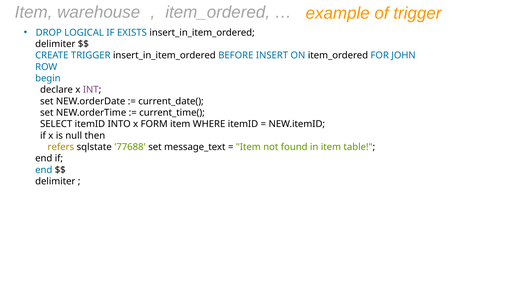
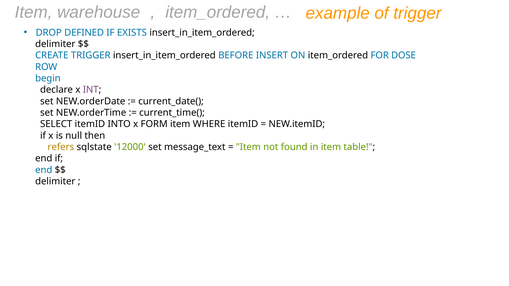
LOGICAL: LOGICAL -> DEFINED (84, 33)
JOHN: JOHN -> DOSE (404, 56)
77688: 77688 -> 12000 (130, 147)
